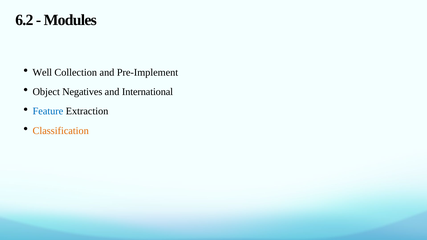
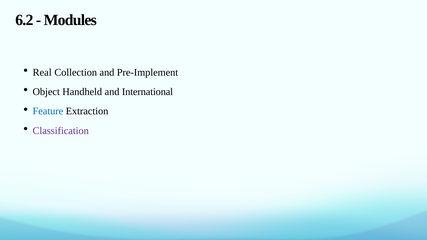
Well: Well -> Real (42, 72)
Negatives: Negatives -> Handheld (82, 92)
Classification colour: orange -> purple (61, 131)
